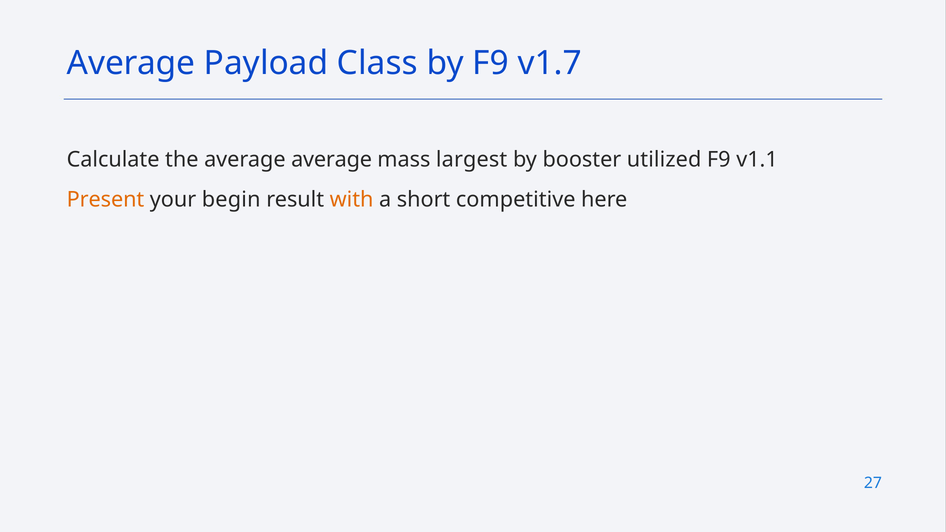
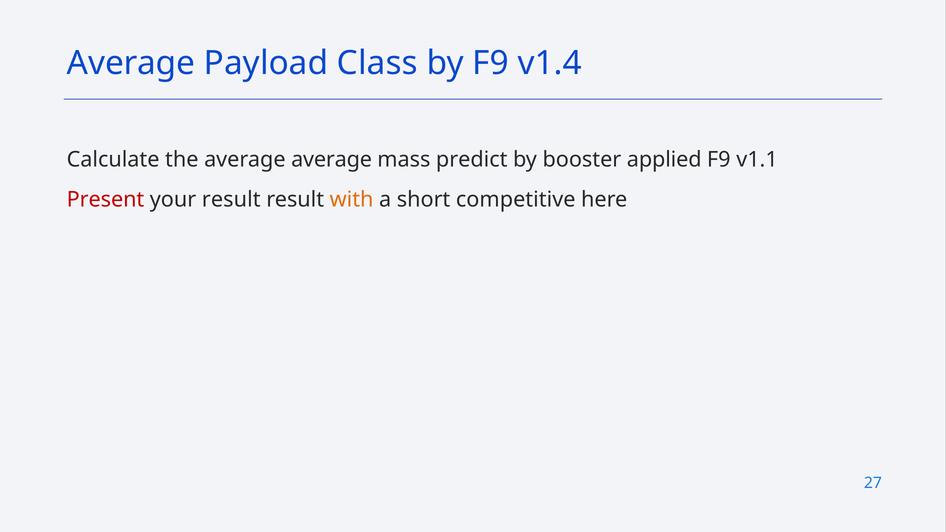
v1.7: v1.7 -> v1.4 (550, 63)
largest: largest -> predict (472, 160)
utilized: utilized -> applied (664, 160)
Present colour: orange -> red (106, 199)
your begin: begin -> result (231, 199)
